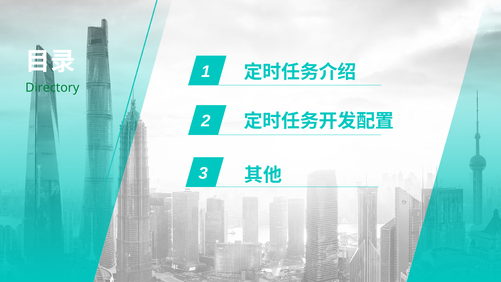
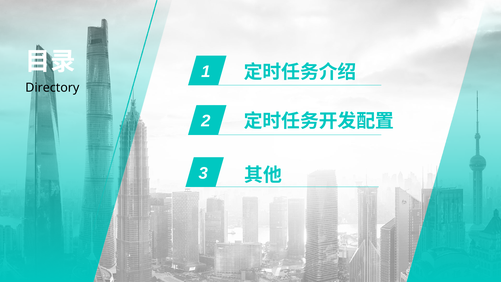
Directory colour: green -> black (52, 88)
